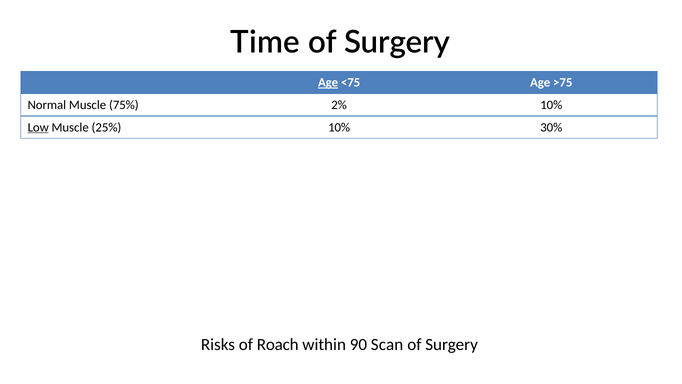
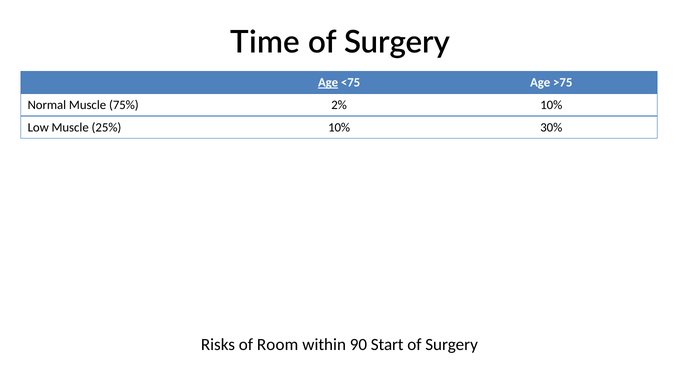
Low underline: present -> none (38, 127)
Roach: Roach -> Room (278, 344)
Scan: Scan -> Start (387, 344)
